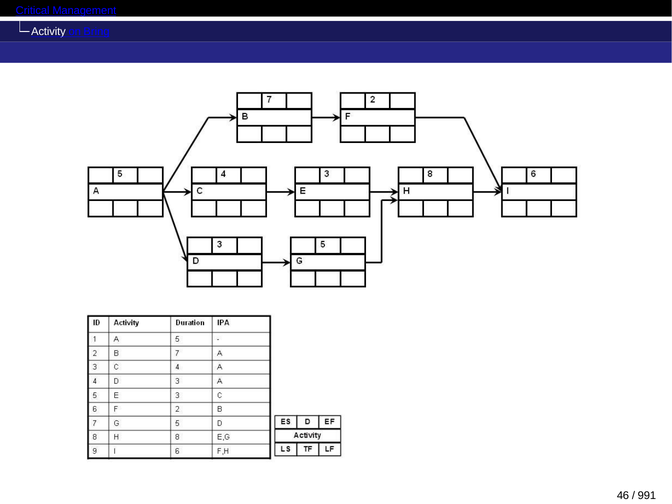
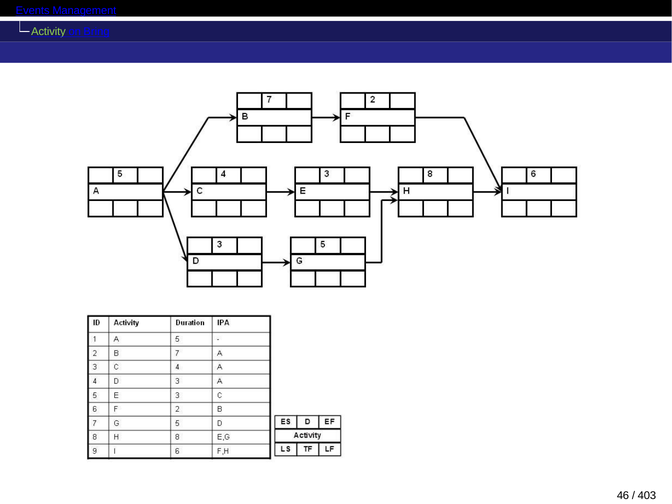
Critical: Critical -> Events (33, 11)
Activity colour: white -> light green (48, 32)
991: 991 -> 403 (647, 496)
